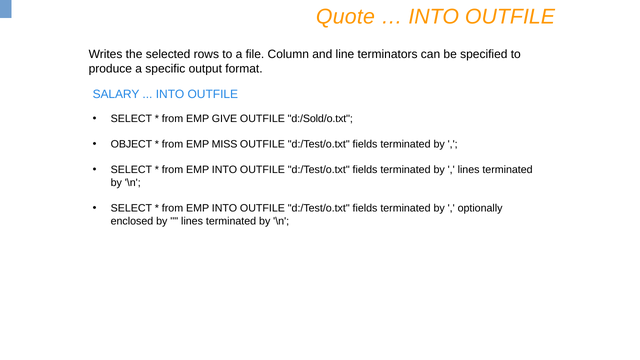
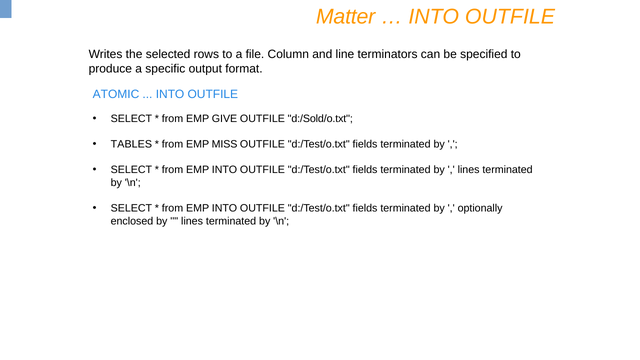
Quote: Quote -> Matter (346, 17)
SALARY: SALARY -> ATOMIC (116, 94)
OBJECT: OBJECT -> TABLES (131, 144)
